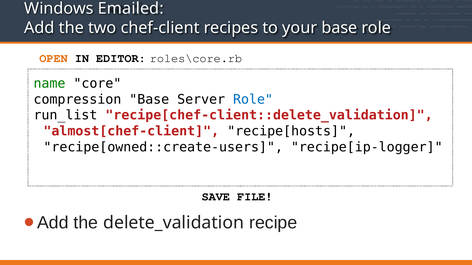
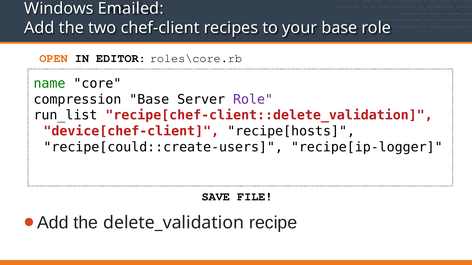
Role colour: blue -> purple (253, 99)
almost[chef-client: almost[chef-client -> device[chef-client (131, 131)
recipe[owned::create-users: recipe[owned::create-users -> recipe[could::create-users (163, 147)
